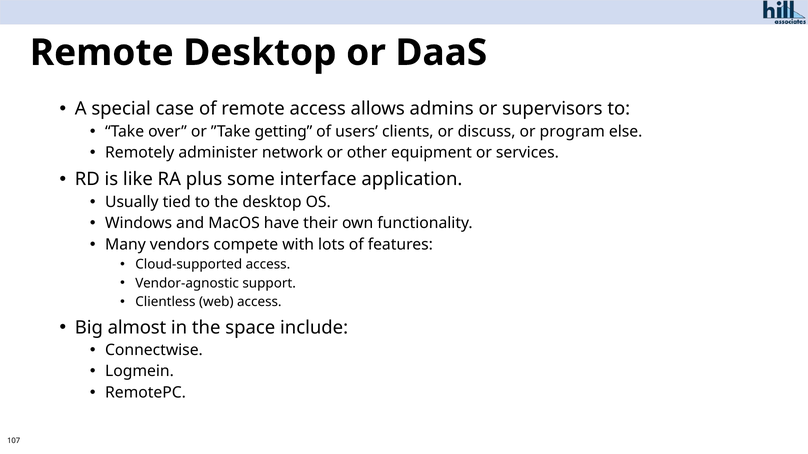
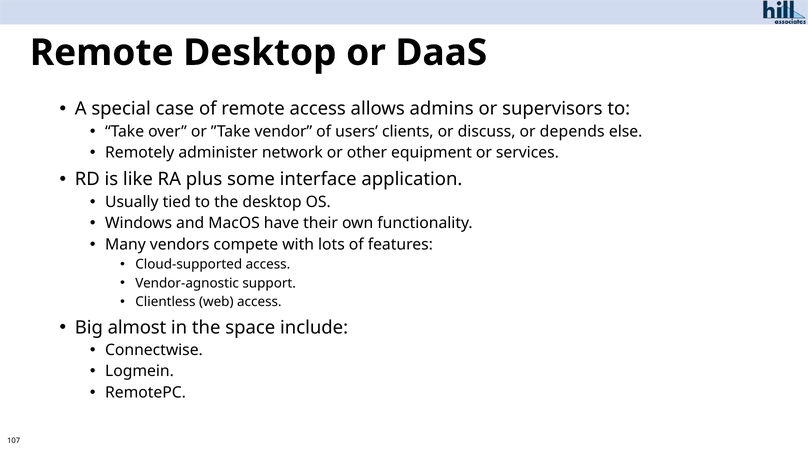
getting: getting -> vendor (283, 132)
program: program -> depends (572, 132)
